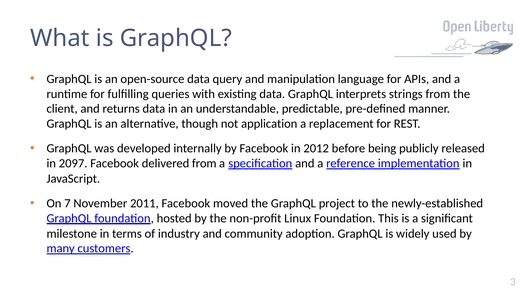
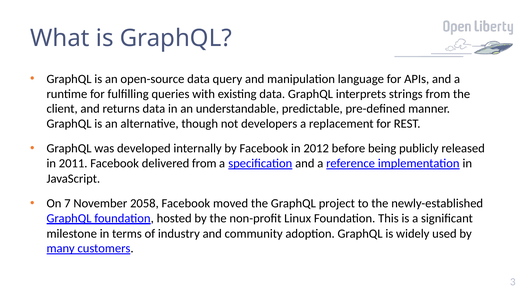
application: application -> developers (269, 124)
2097: 2097 -> 2011 (73, 164)
2011: 2011 -> 2058 (144, 204)
